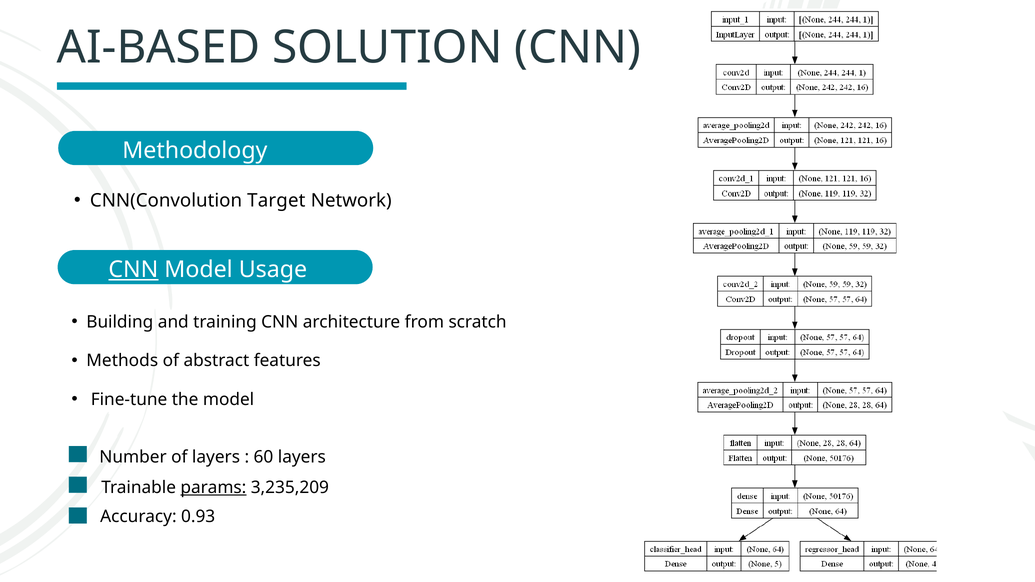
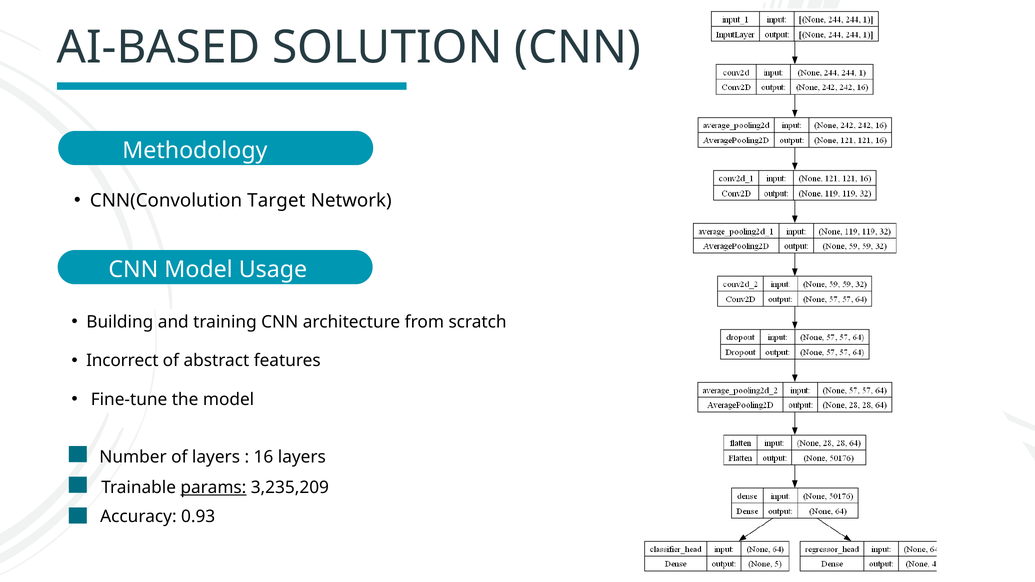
CNN underline: present -> none (133, 270)
Methods: Methods -> Incorrect (122, 361)
60: 60 -> 16 (263, 457)
